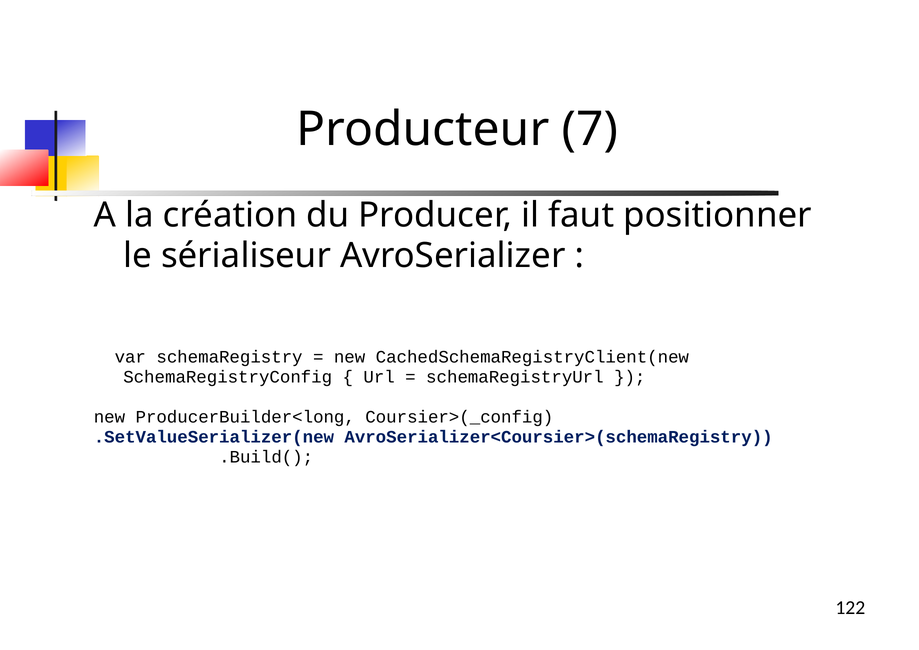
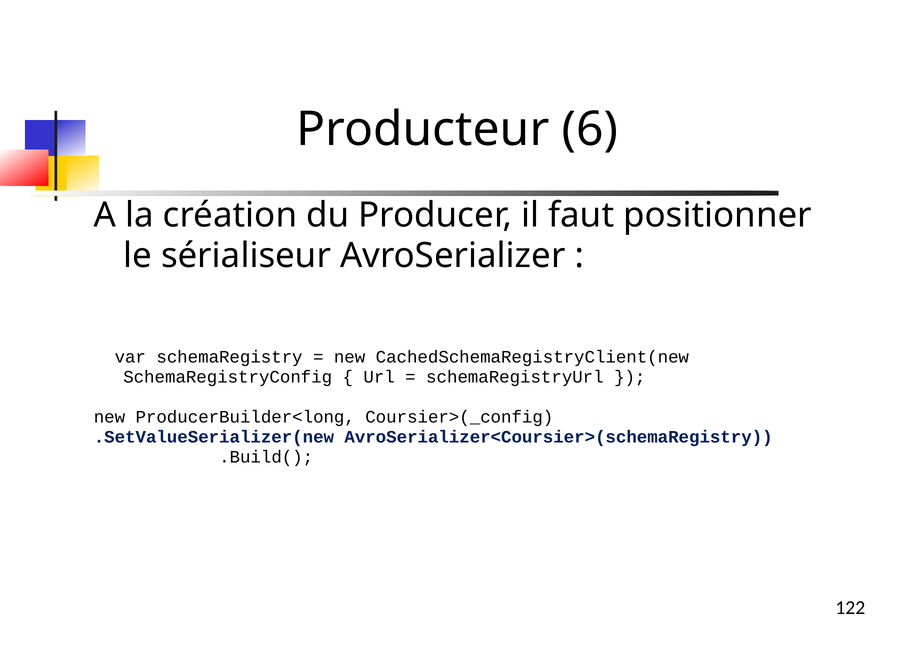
7: 7 -> 6 (590, 129)
